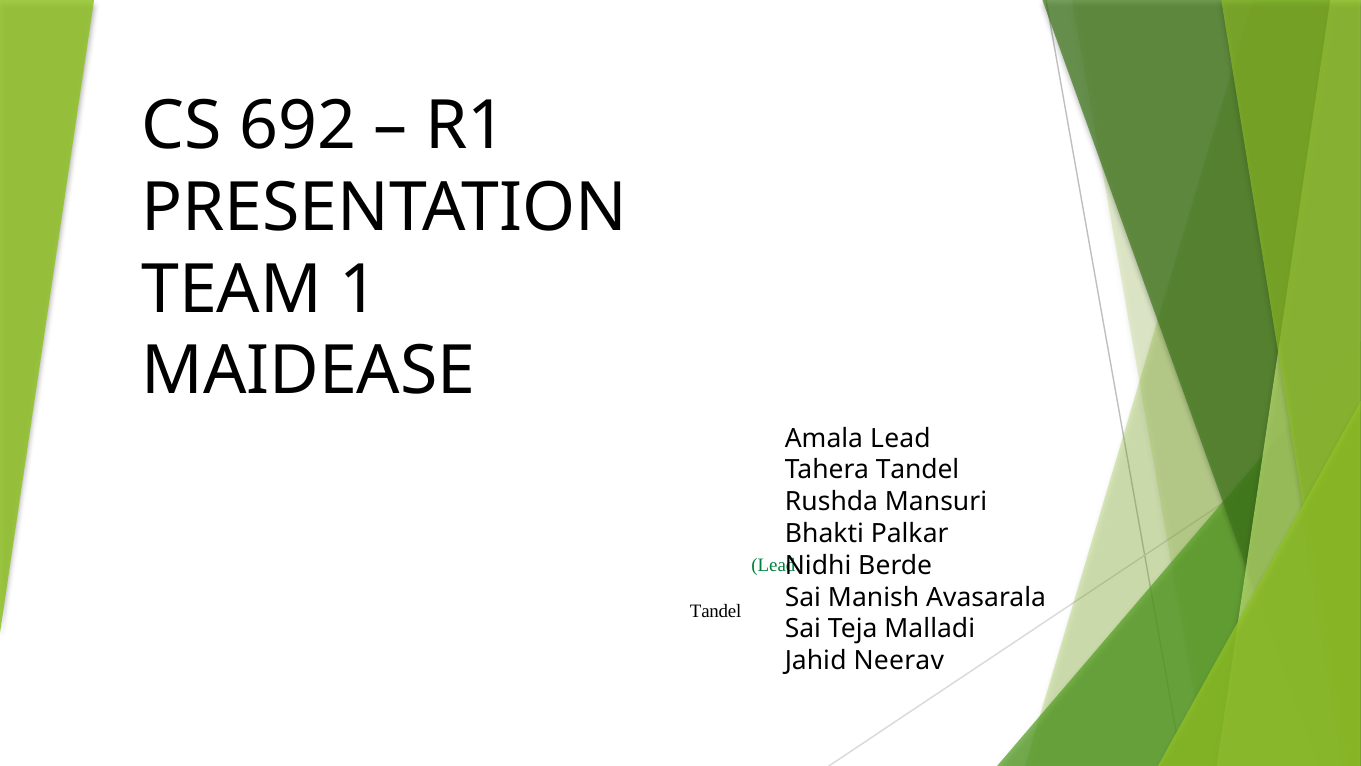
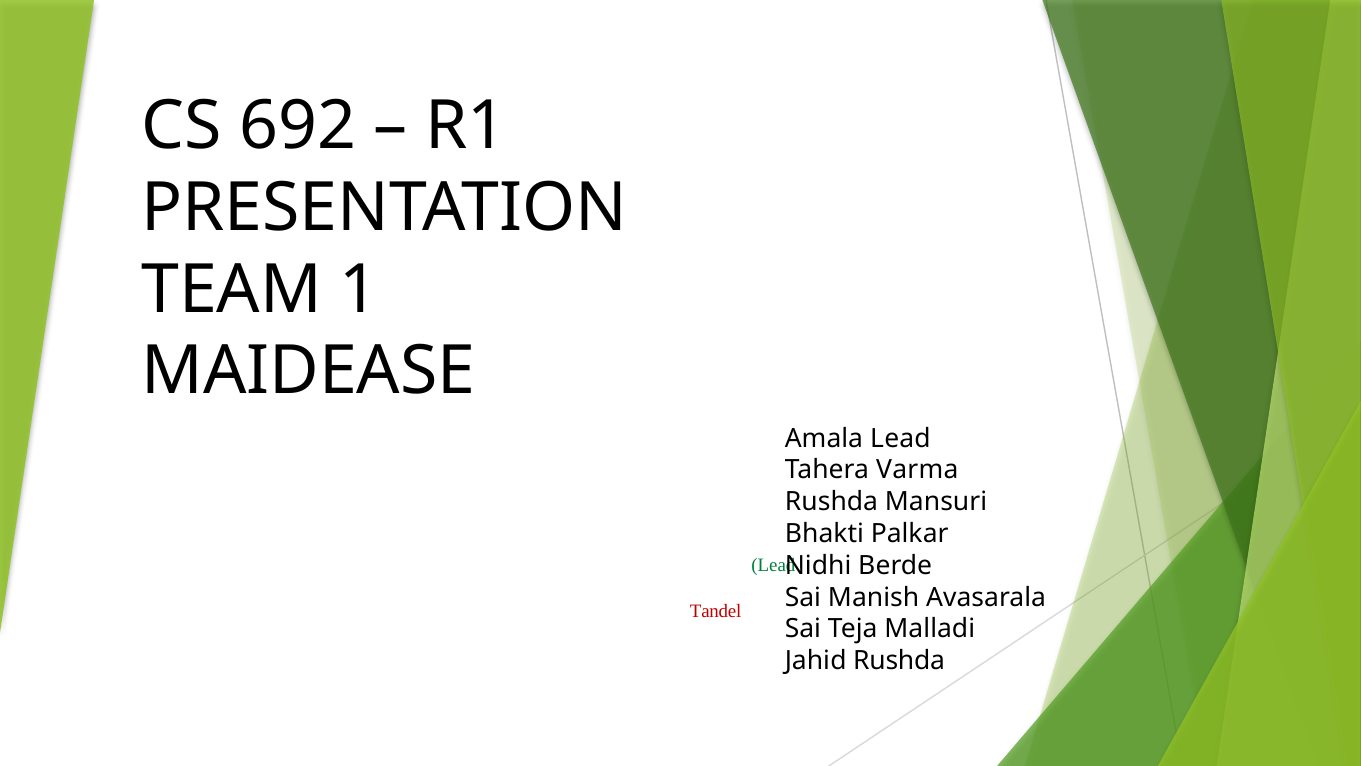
Tahera Tandel: Tandel -> Varma (917, 470)
Tandel colour: black -> red (716, 611)
Neerav: Neerav -> Rushda (899, 661)
